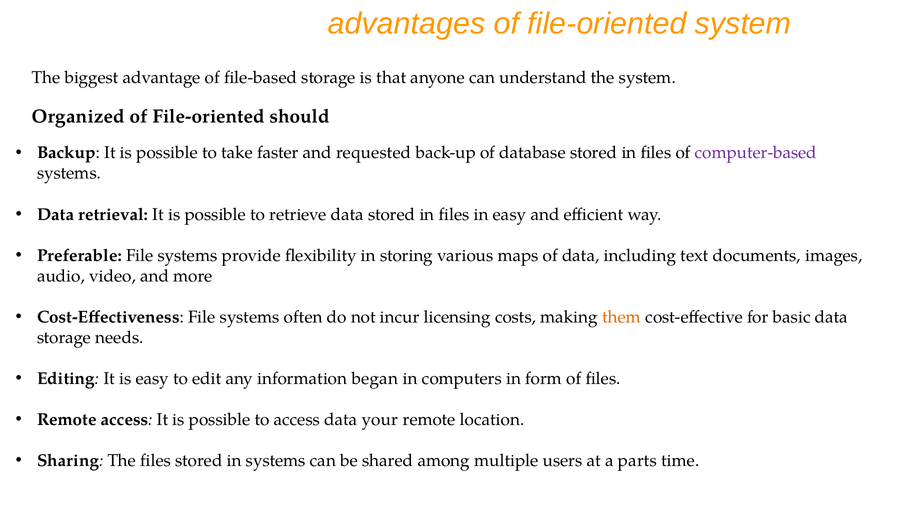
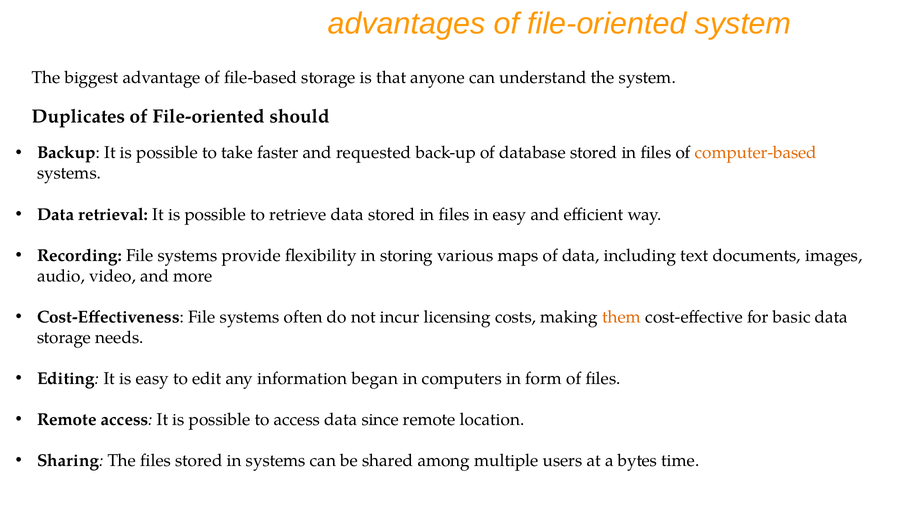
Organized: Organized -> Duplicates (79, 116)
computer-based colour: purple -> orange (756, 153)
Preferable: Preferable -> Recording (79, 255)
your: your -> since (380, 420)
parts: parts -> bytes (638, 461)
